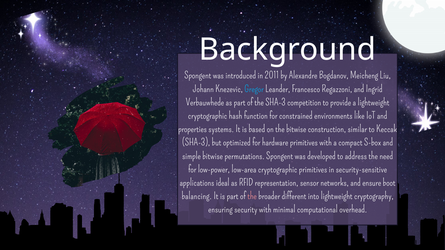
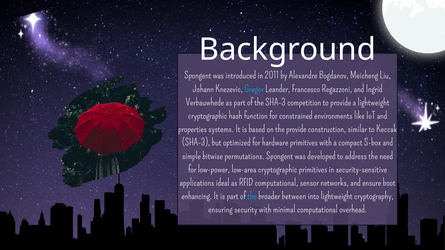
the bitwise: bitwise -> provide (296, 129)
RFID representation: representation -> computational (277, 183)
balancing: balancing -> enhancing (197, 196)
the colour: pink -> light blue (252, 196)
different: different -> between (294, 196)
